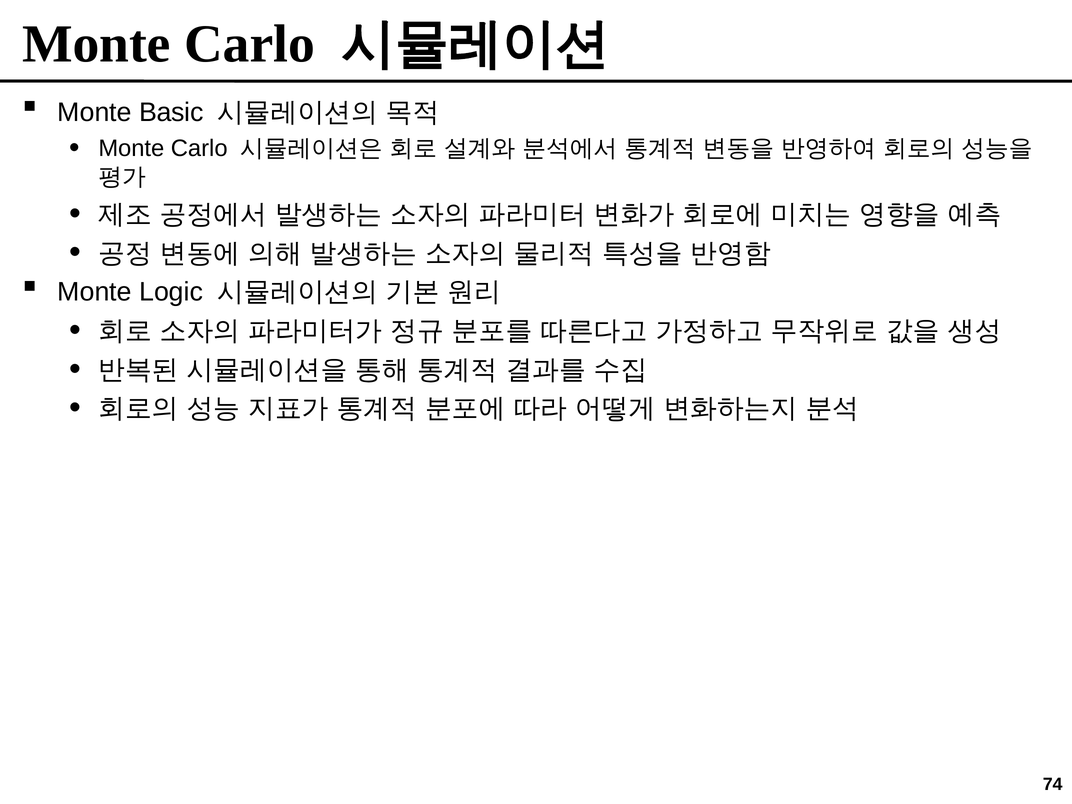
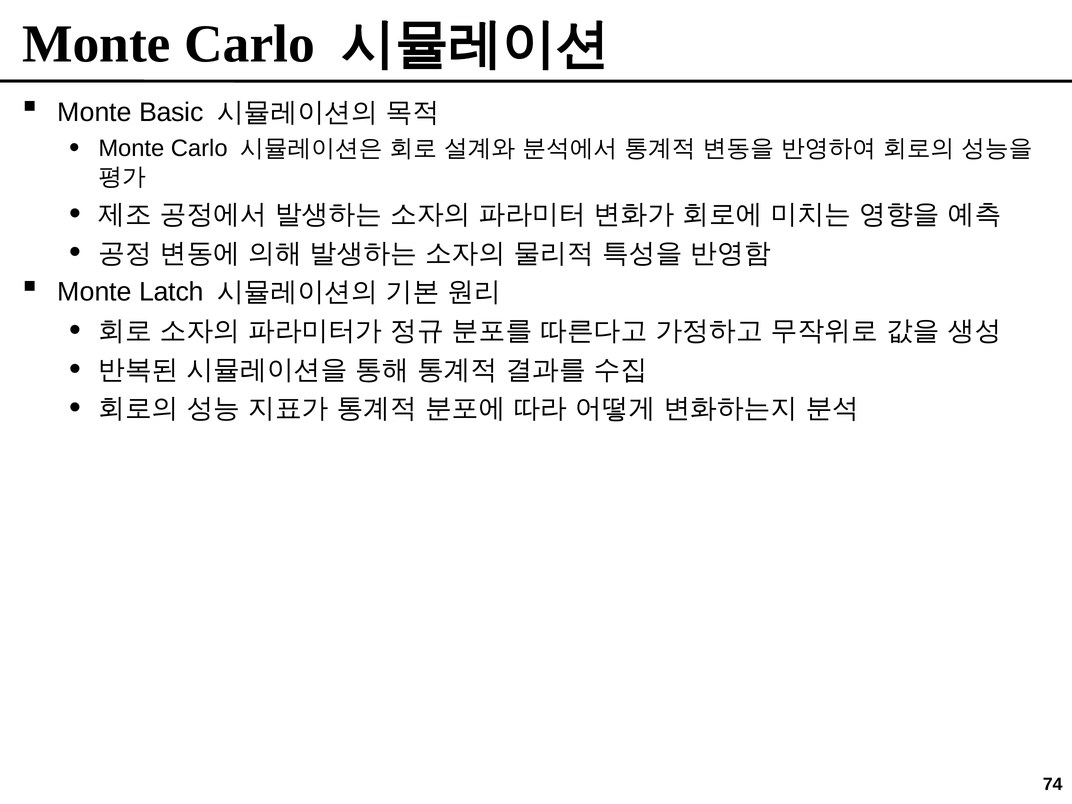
Logic: Logic -> Latch (171, 292)
